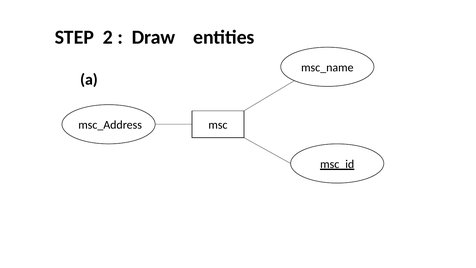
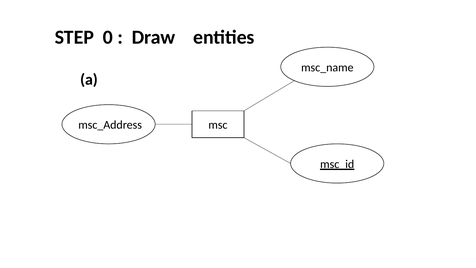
2: 2 -> 0 (108, 37)
